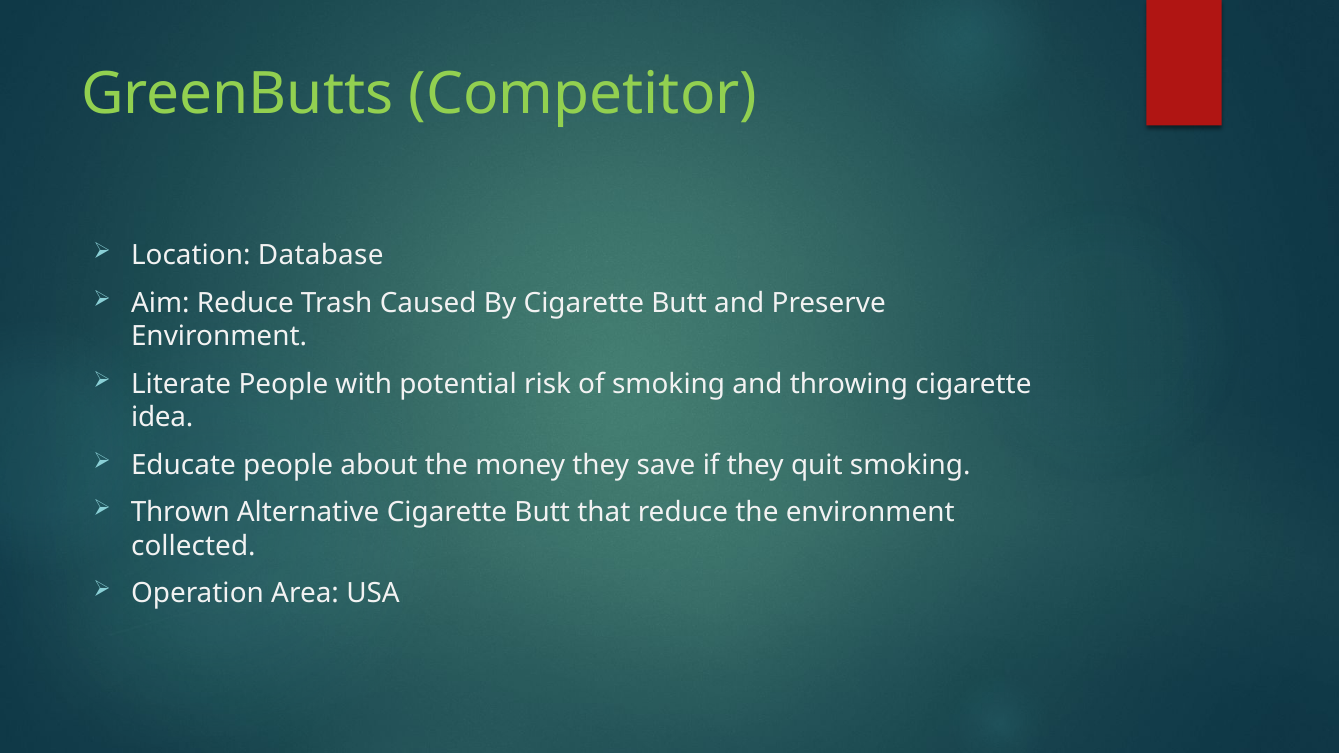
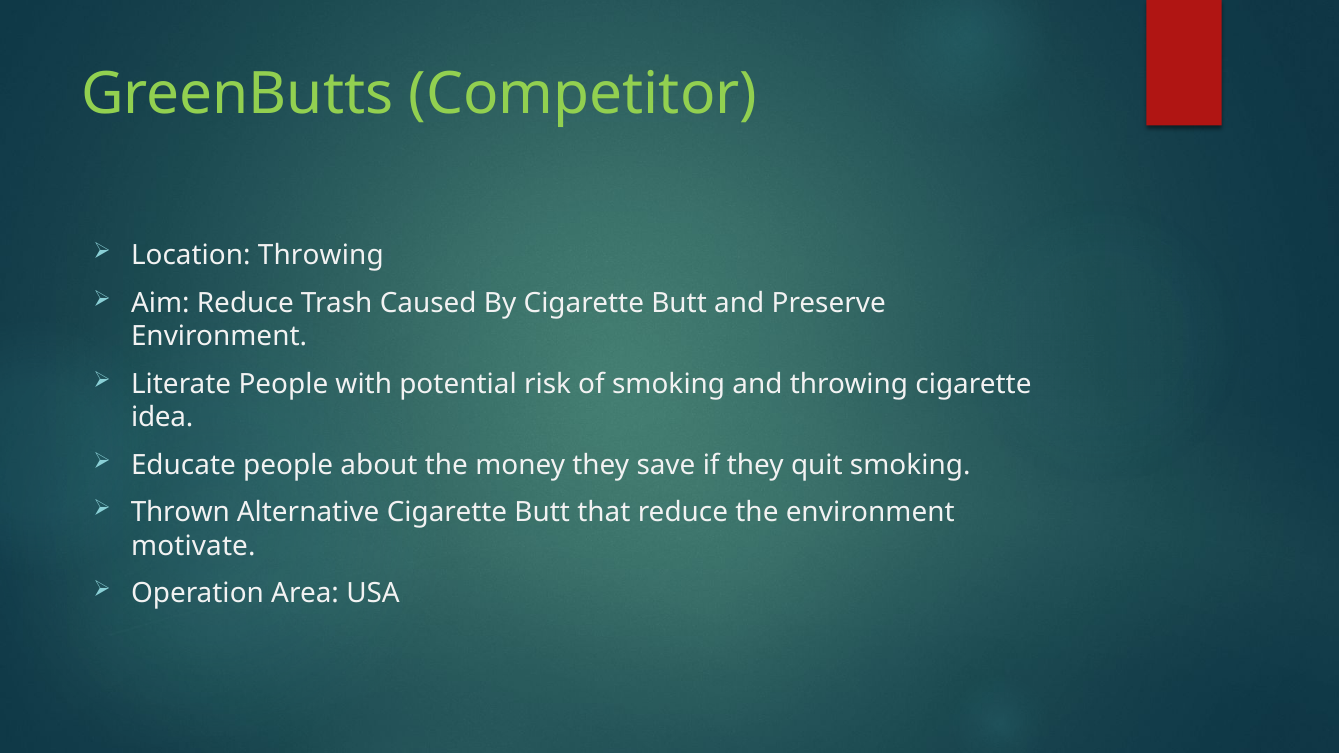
Location Database: Database -> Throwing (321, 256)
collected: collected -> motivate (193, 546)
